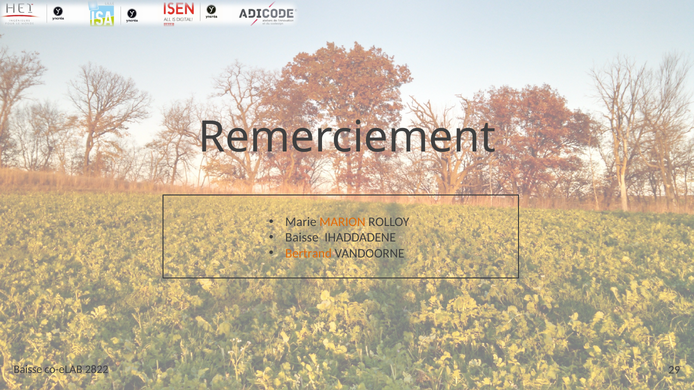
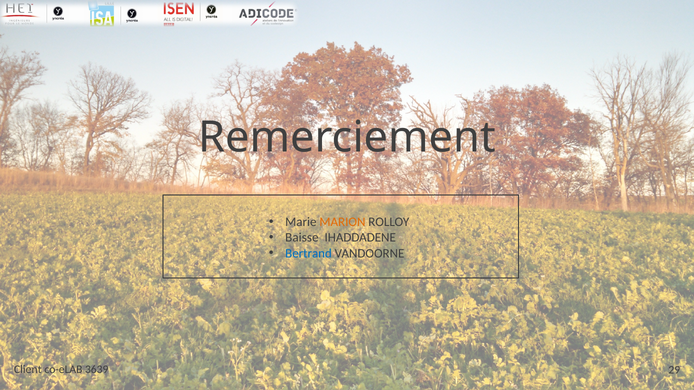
Bertrand colour: orange -> blue (309, 253)
Baisse: Baisse -> Client (28, 370)
2822: 2822 -> 3639 (97, 370)
